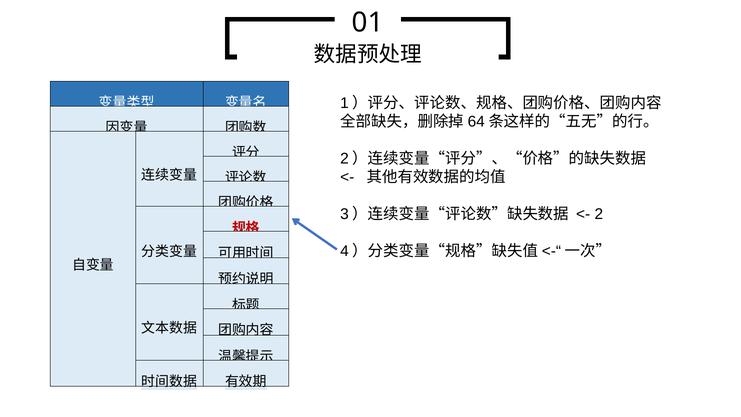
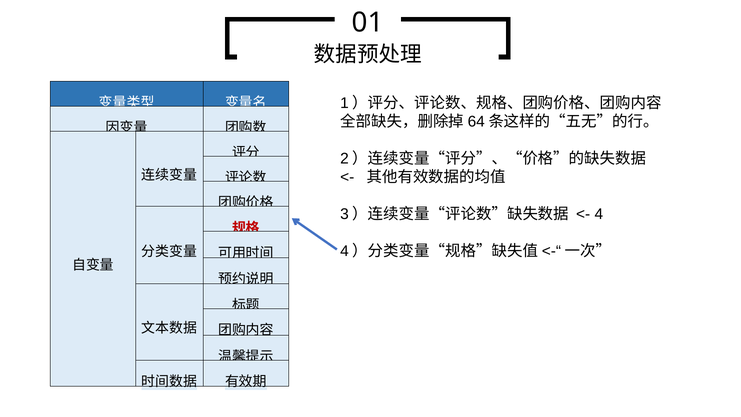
2: 2 -> 4 (599, 214)
